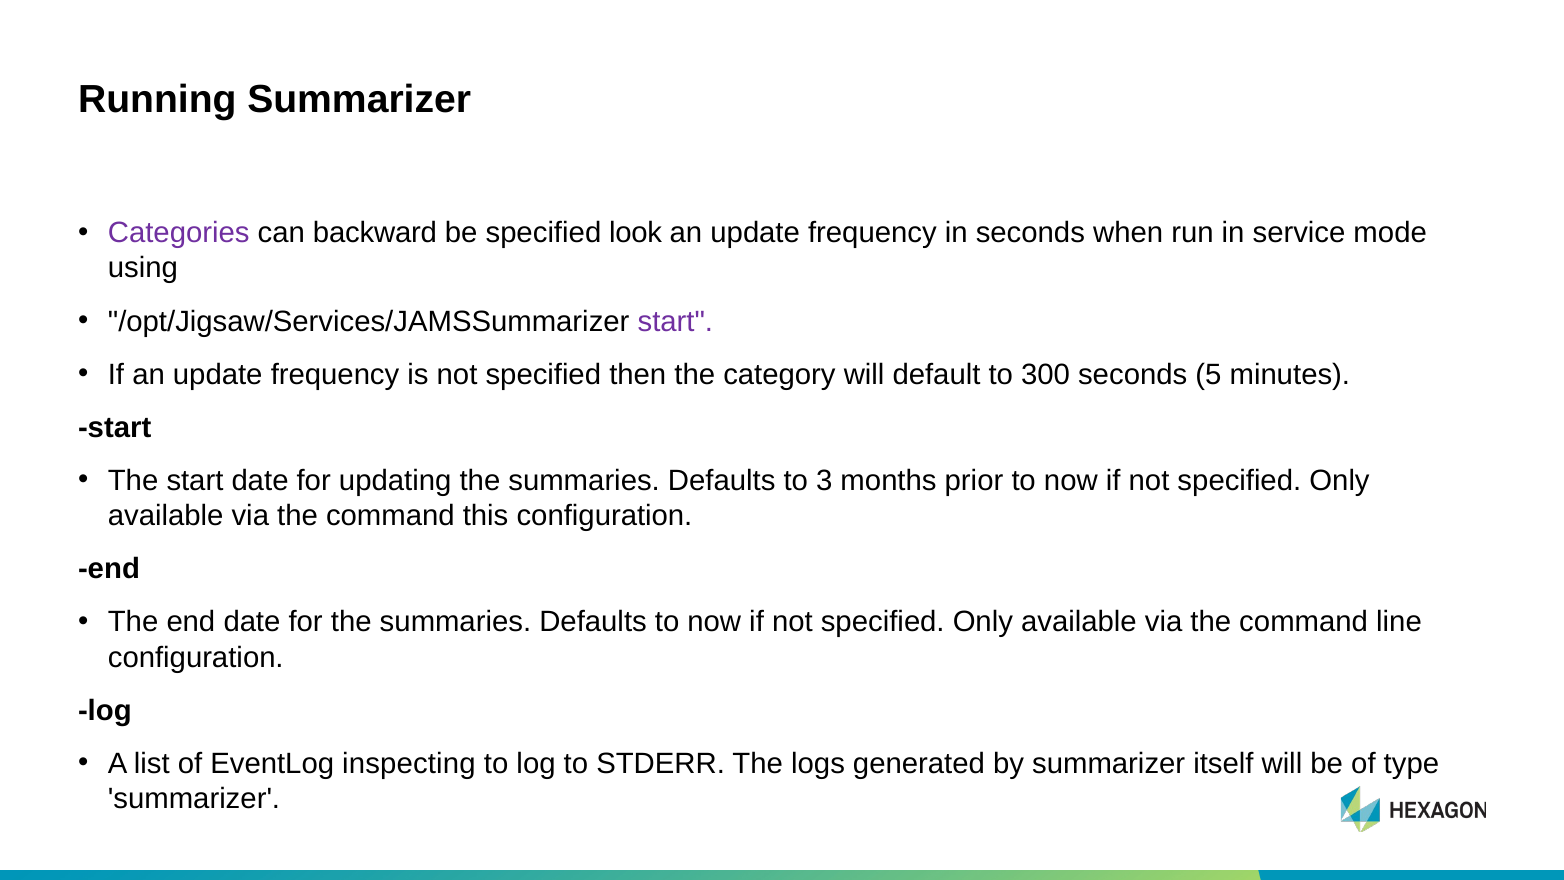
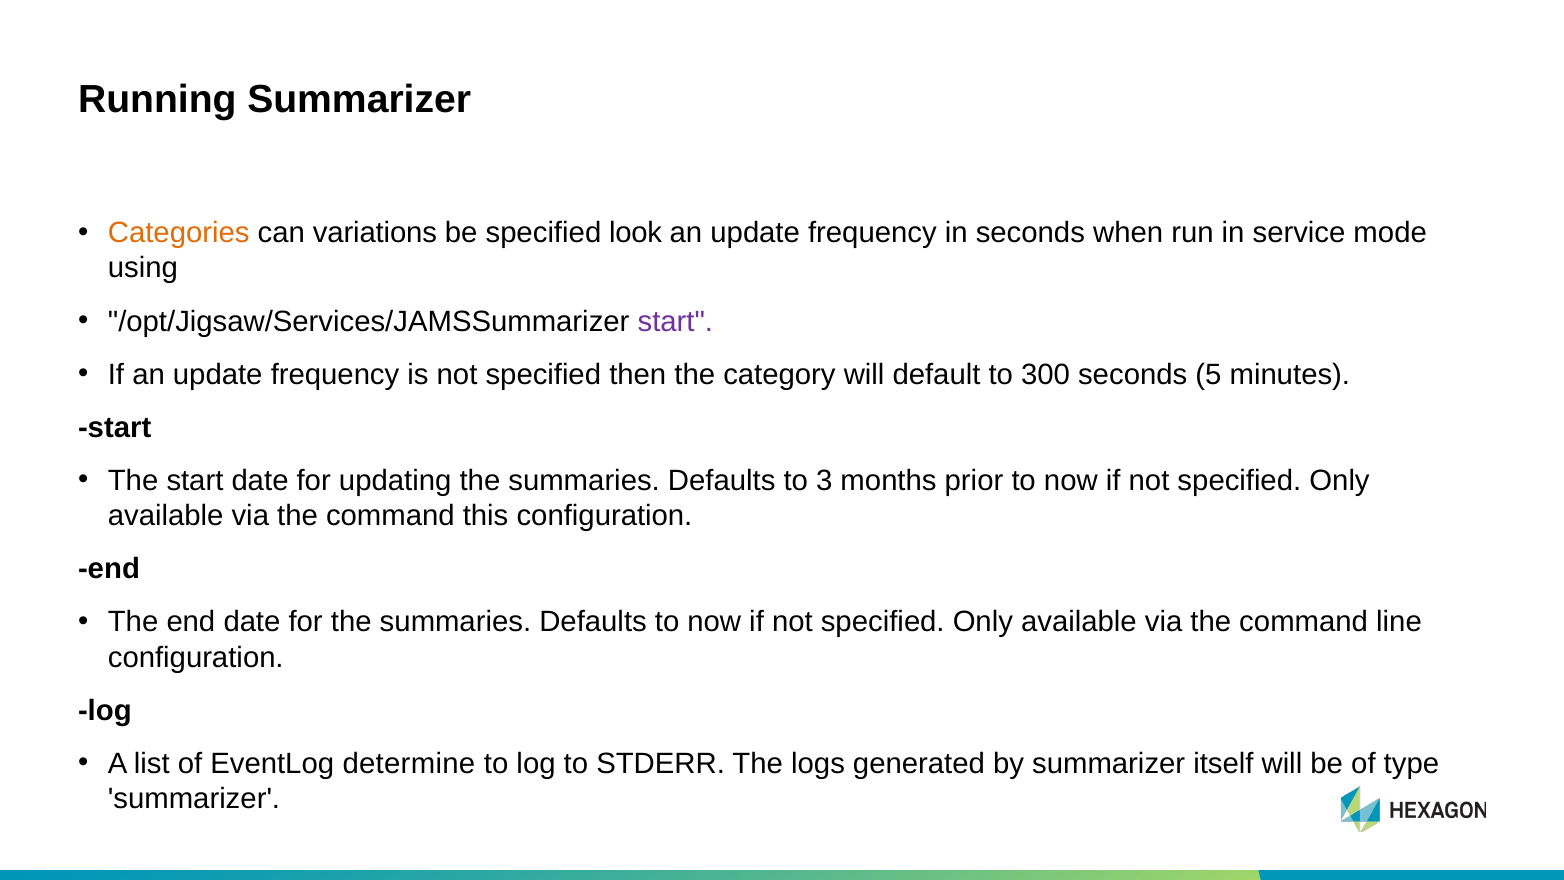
Categories colour: purple -> orange (179, 233)
backward: backward -> variations (375, 233)
inspecting: inspecting -> determine (409, 763)
